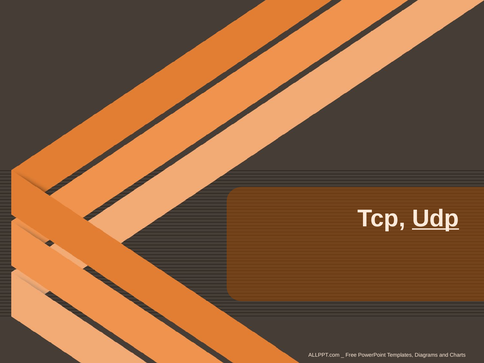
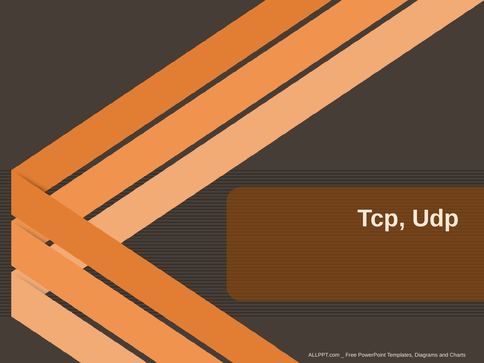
Udp underline: present -> none (436, 219)
